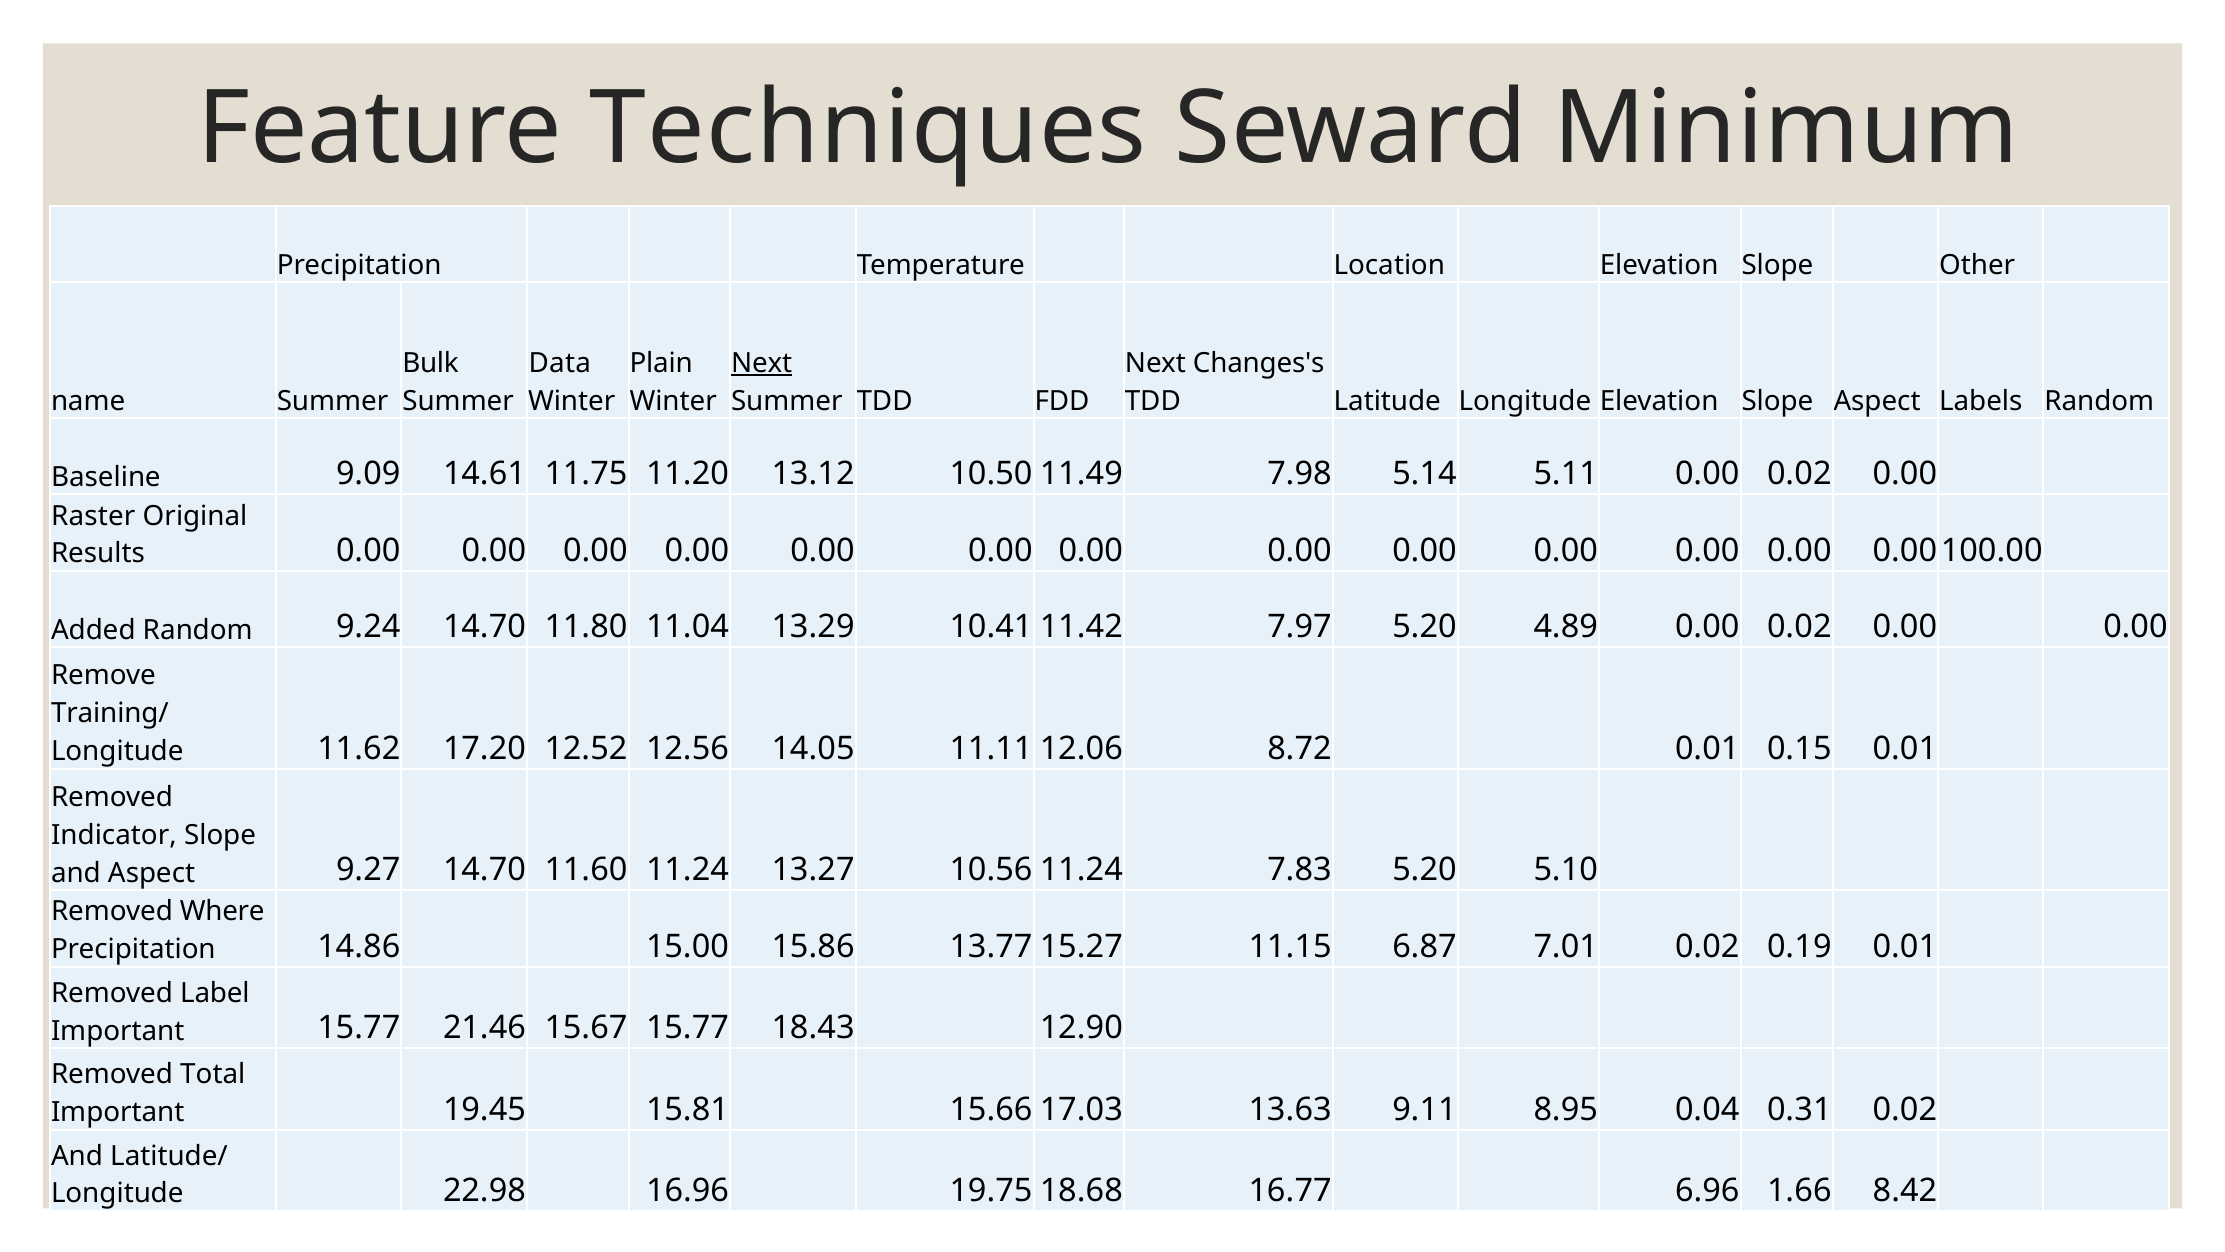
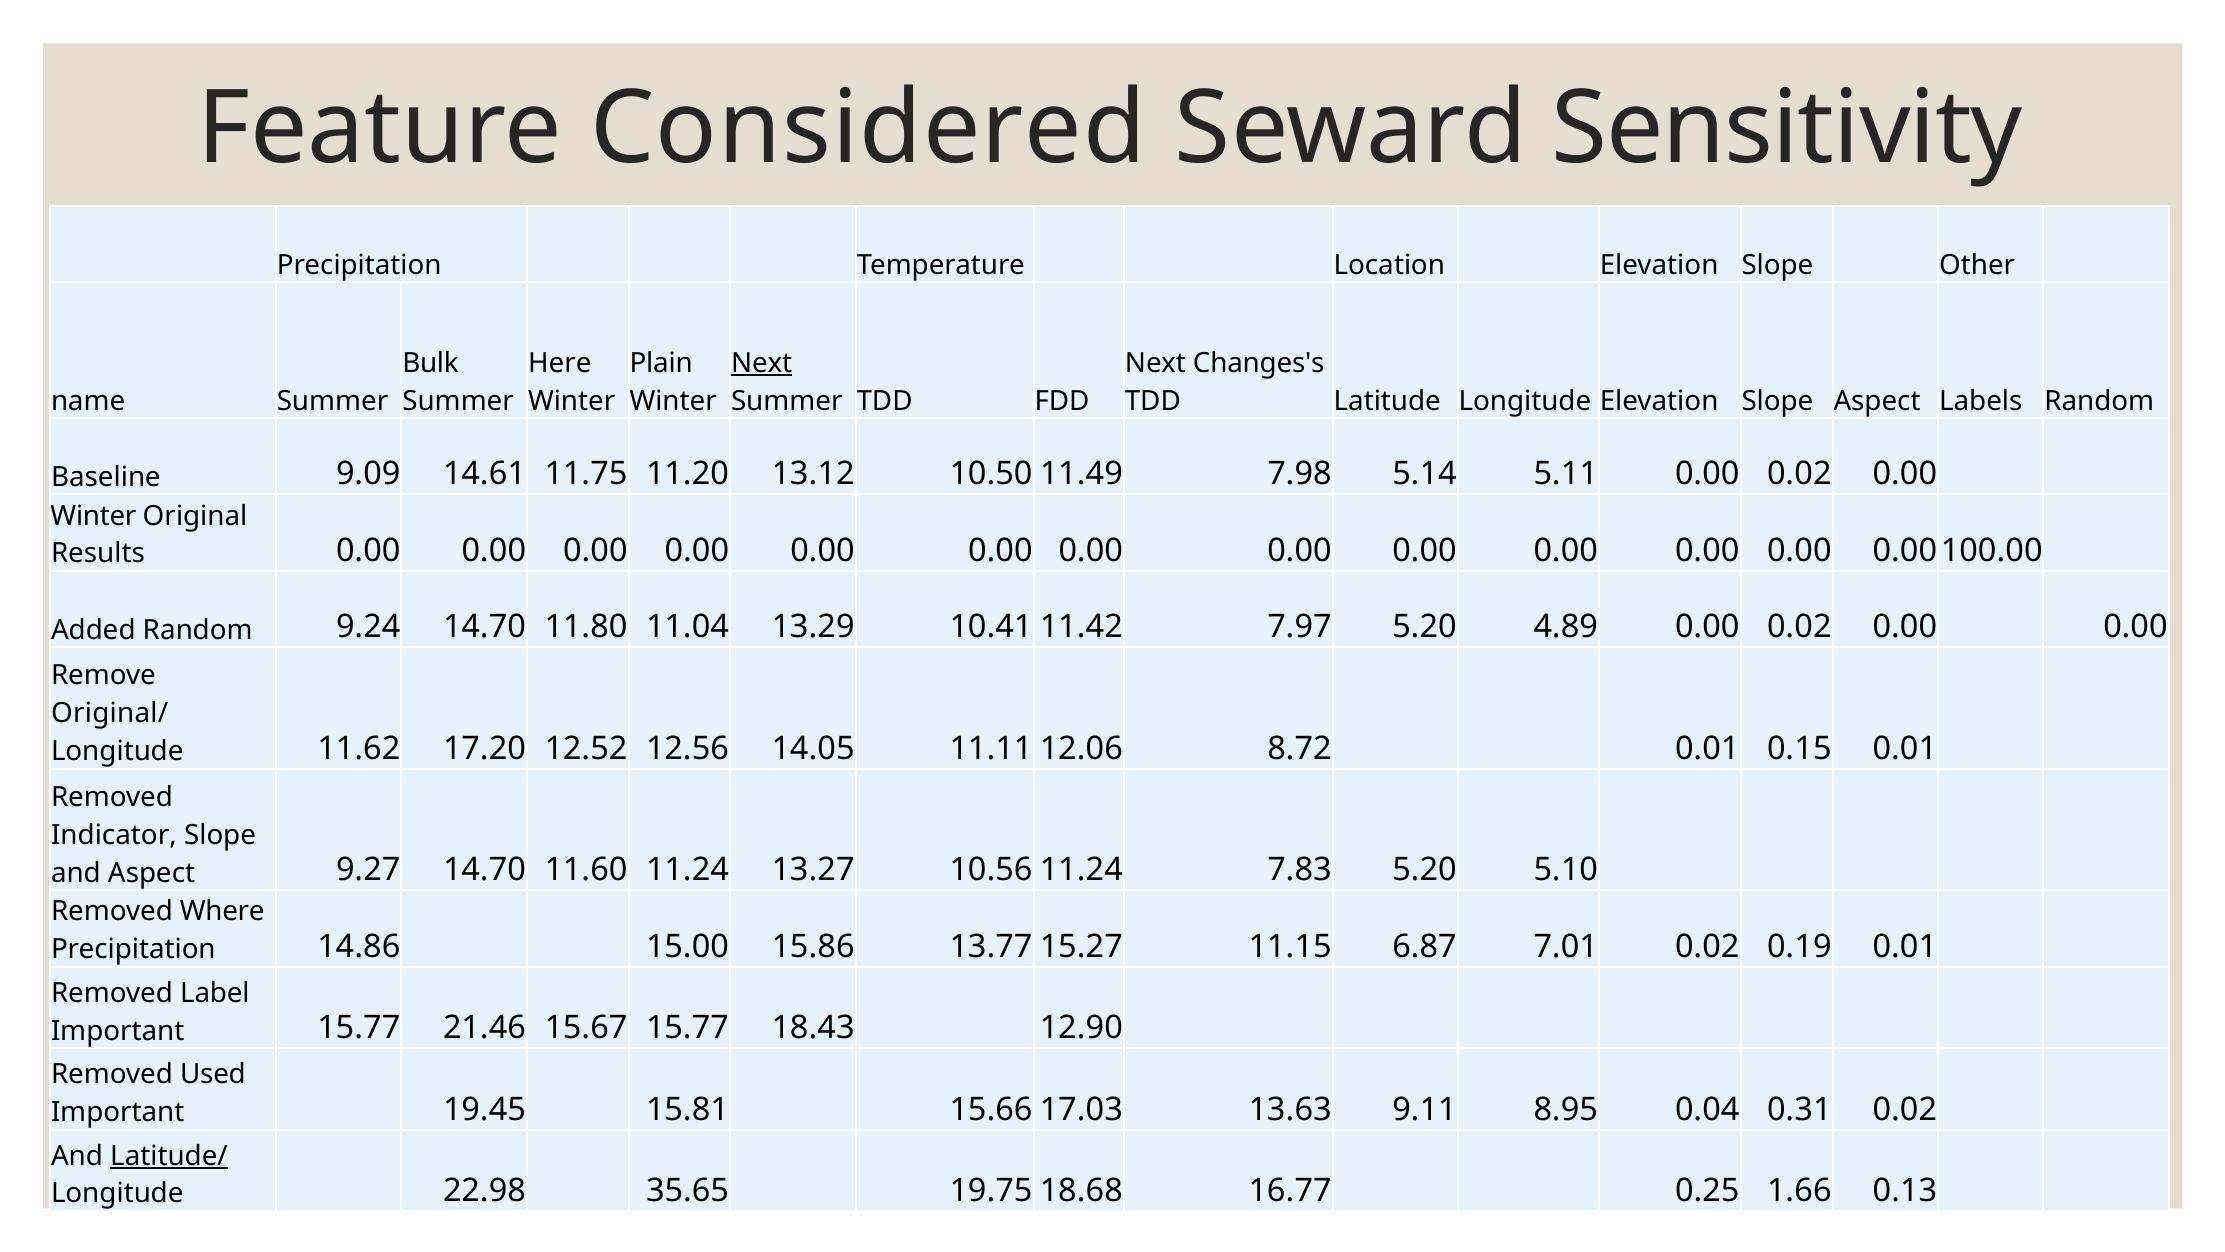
Techniques: Techniques -> Considered (868, 129)
Minimum: Minimum -> Sensitivity (1787, 129)
Data: Data -> Here (560, 363)
Raster: Raster -> Winter (93, 516)
Training/: Training/ -> Original/ (110, 713)
Total: Total -> Used (213, 1074)
Latitude/ underline: none -> present (169, 1155)
16.96: 16.96 -> 35.65 (688, 1190)
6.96: 6.96 -> 0.25 (1707, 1190)
8.42: 8.42 -> 0.13 (1905, 1190)
